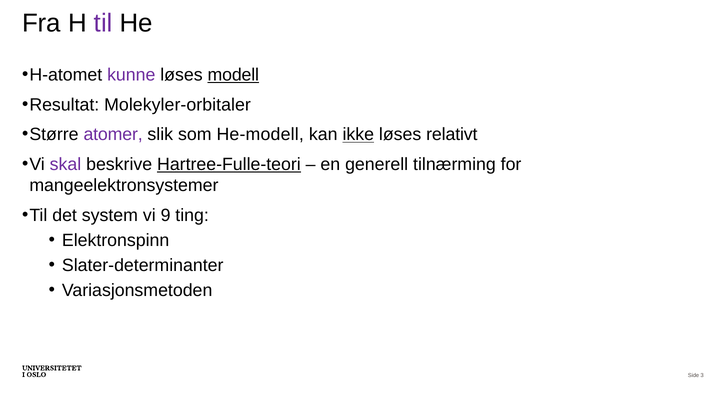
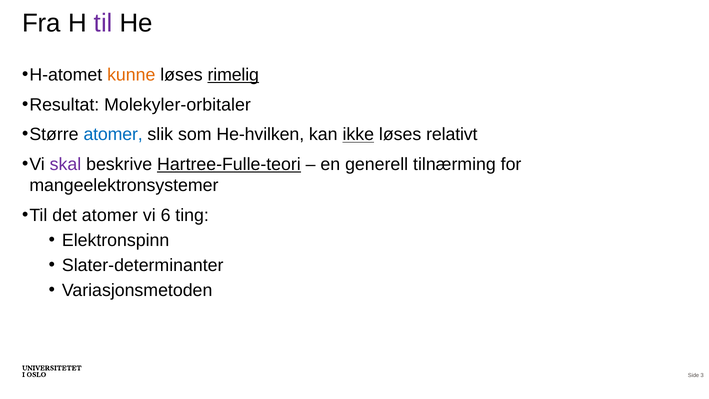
kunne colour: purple -> orange (131, 75)
modell: modell -> rimelig (233, 75)
atomer colour: purple -> blue (113, 134)
He-modell: He-modell -> He-hvilken (260, 134)
det system: system -> atomer (110, 215)
9: 9 -> 6 (166, 215)
